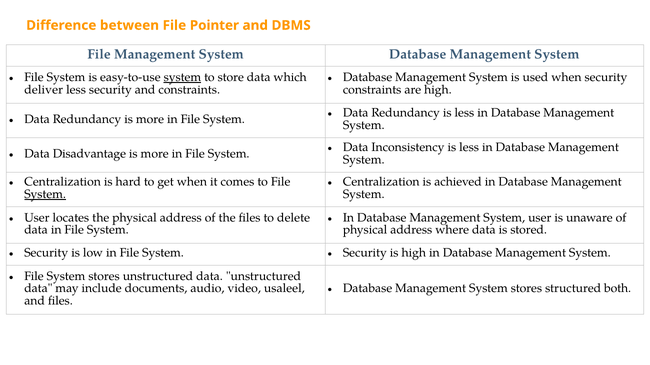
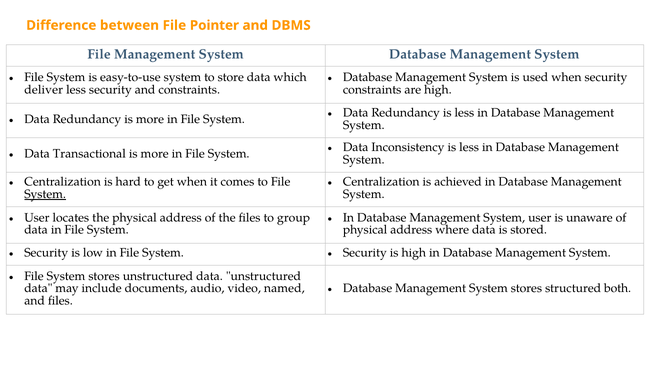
system underline: present -> none (182, 77)
Disadvantage: Disadvantage -> Transactional (89, 154)
delete: delete -> group (294, 218)
usaleel: usaleel -> named (284, 289)
